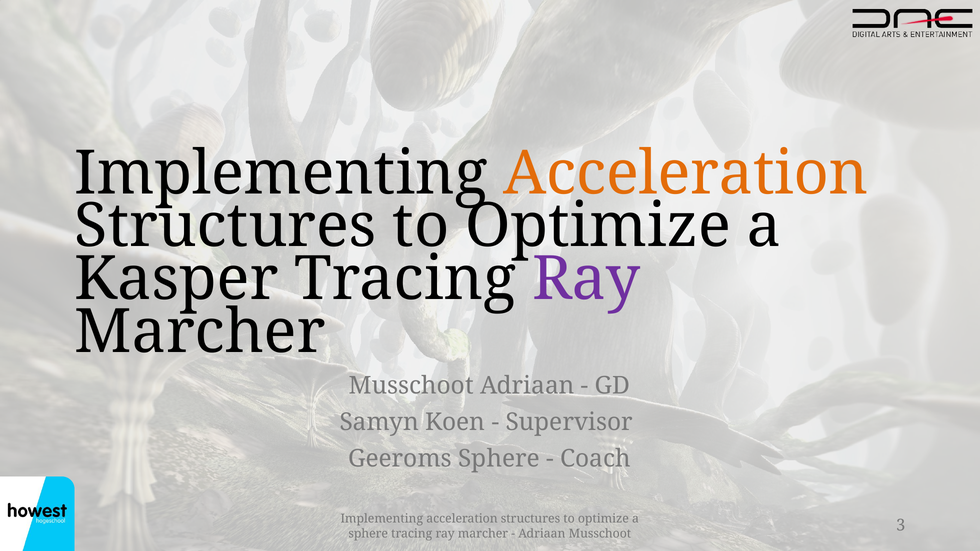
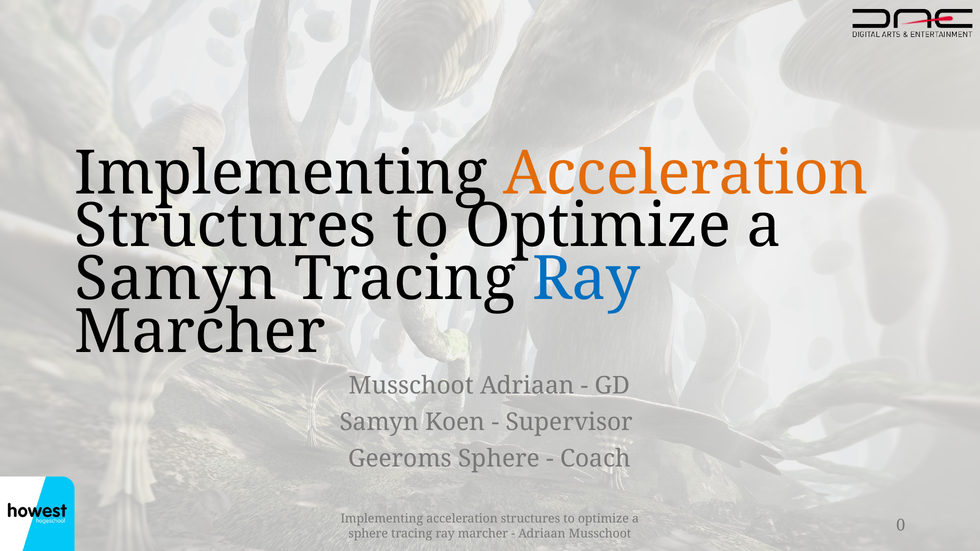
Kasper: Kasper -> Samyn (176, 279)
Ray colour: purple -> blue (586, 279)
3: 3 -> 0 (901, 525)
